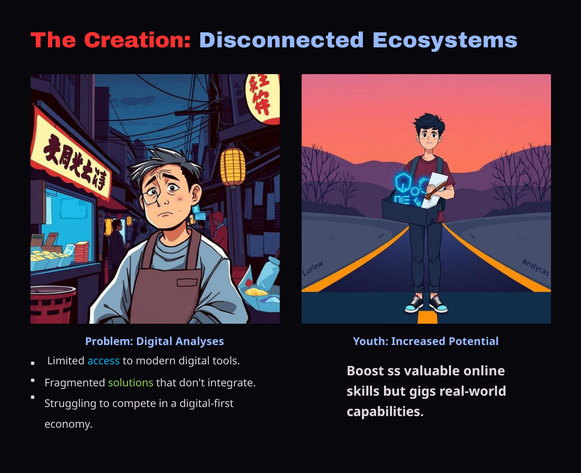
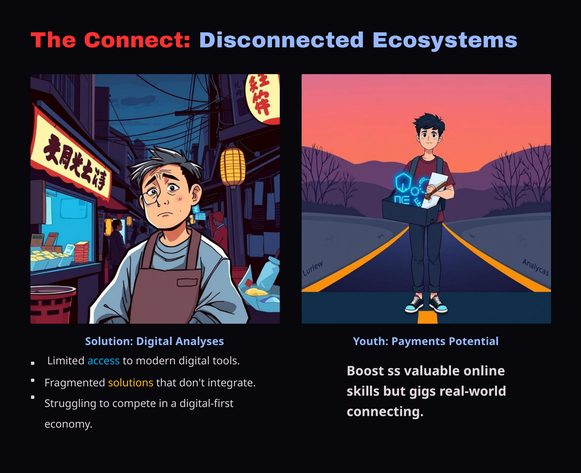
Creation: Creation -> Connect (137, 40)
Problem: Problem -> Solution (109, 341)
Increased: Increased -> Payments (418, 341)
solutions colour: light green -> yellow (131, 383)
capabilities: capabilities -> connecting (385, 411)
